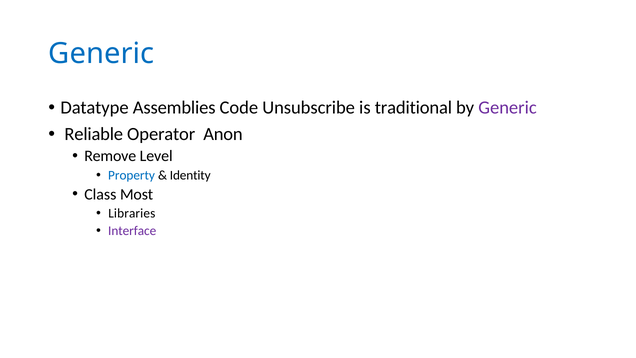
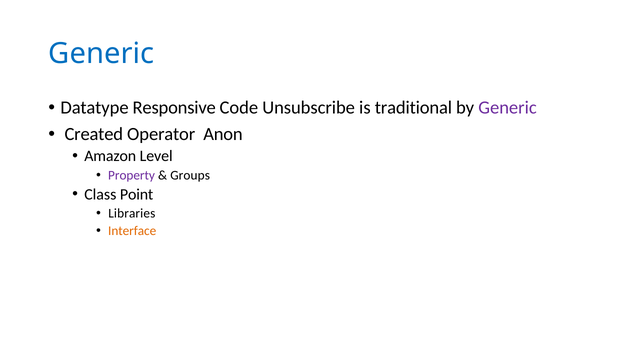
Assemblies: Assemblies -> Responsive (174, 108)
Reliable: Reliable -> Created (94, 134)
Remove: Remove -> Amazon (110, 156)
Property colour: blue -> purple (132, 175)
Identity: Identity -> Groups (190, 175)
Most: Most -> Point (137, 194)
Interface colour: purple -> orange (132, 231)
